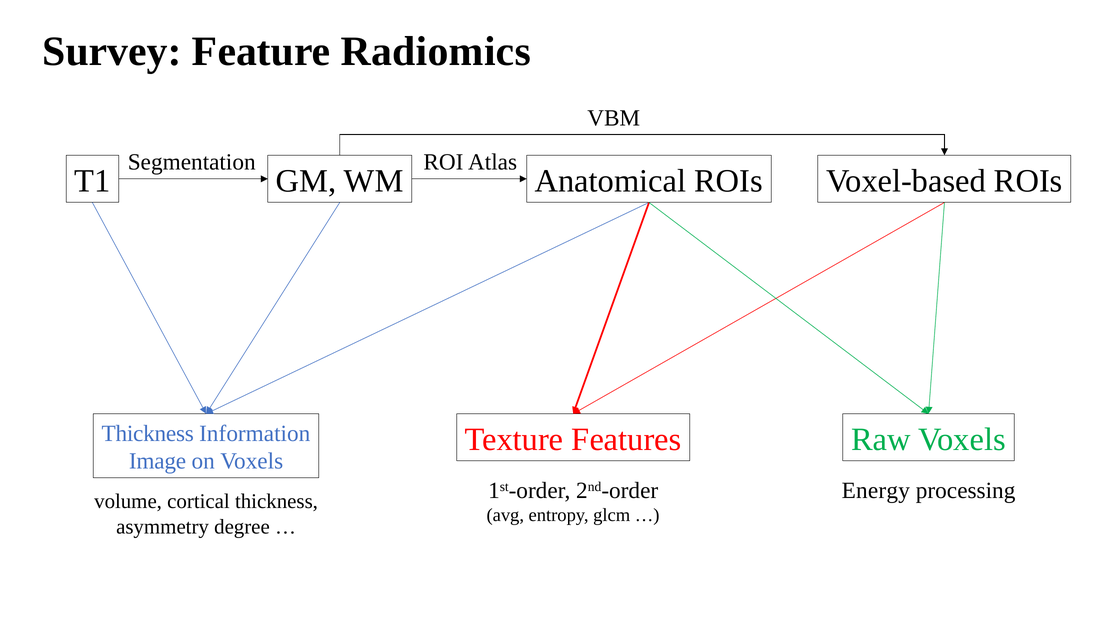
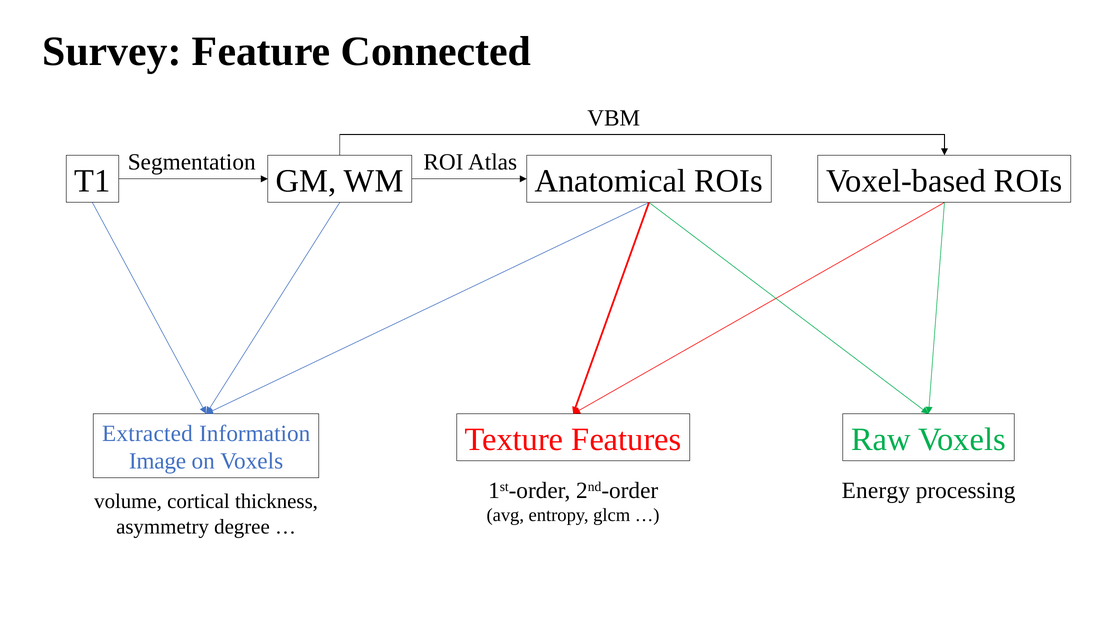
Radiomics: Radiomics -> Connected (436, 51)
Thickness: Thickness -> Extracted (147, 434)
